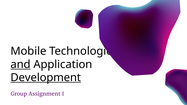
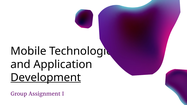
and underline: present -> none (21, 64)
